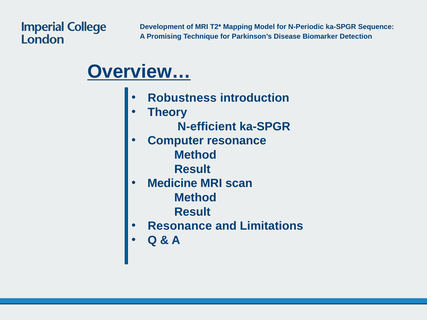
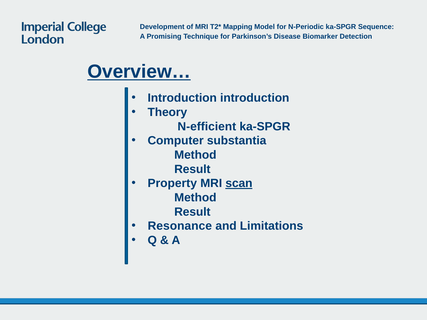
Robustness: Robustness -> Introduction (182, 98)
Computer resonance: resonance -> substantia (237, 141)
Medicine: Medicine -> Property (172, 184)
scan underline: none -> present (239, 184)
